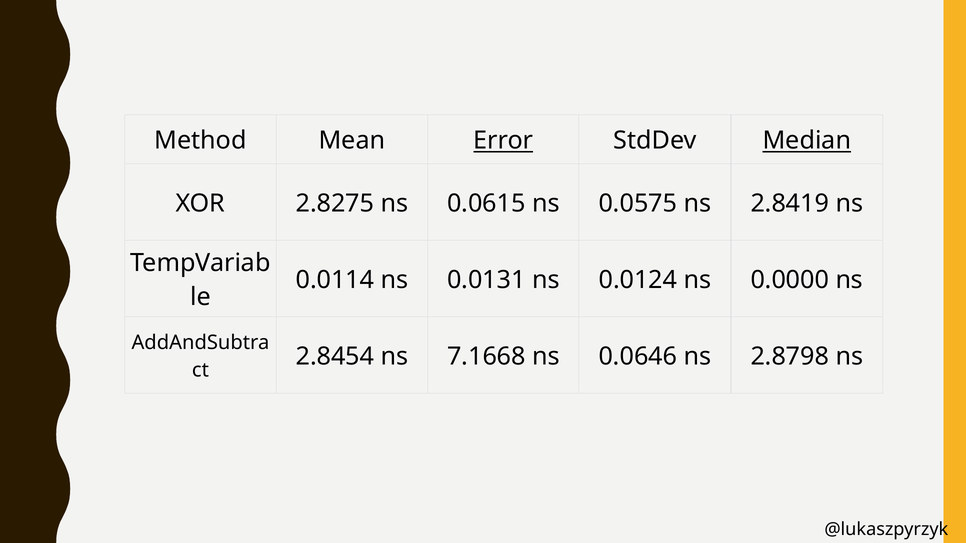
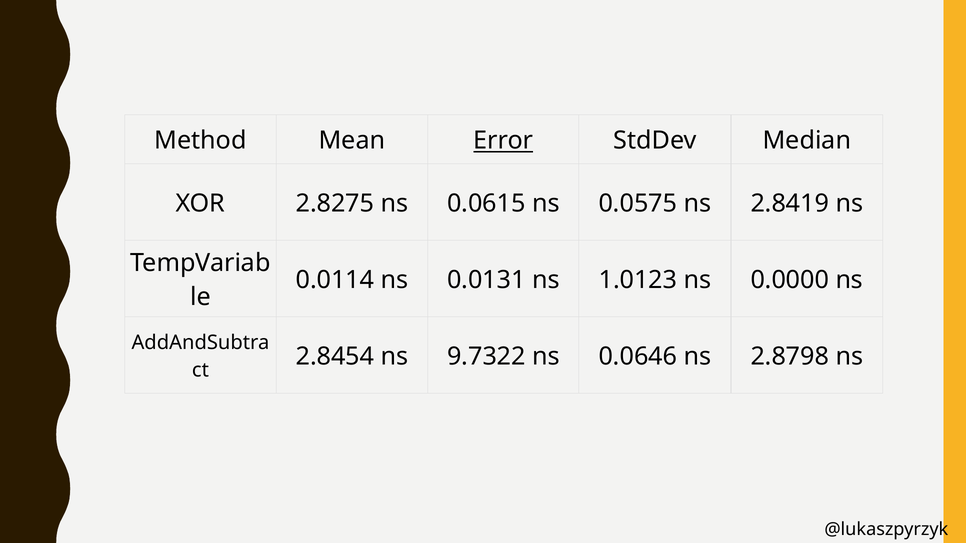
Median underline: present -> none (807, 141)
0.0124: 0.0124 -> 1.0123 (638, 280)
7.1668: 7.1668 -> 9.7322 (486, 357)
